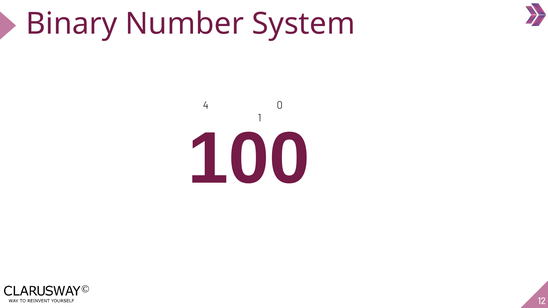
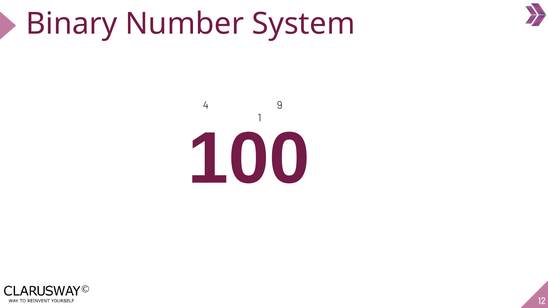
0: 0 -> 9 (280, 105)
